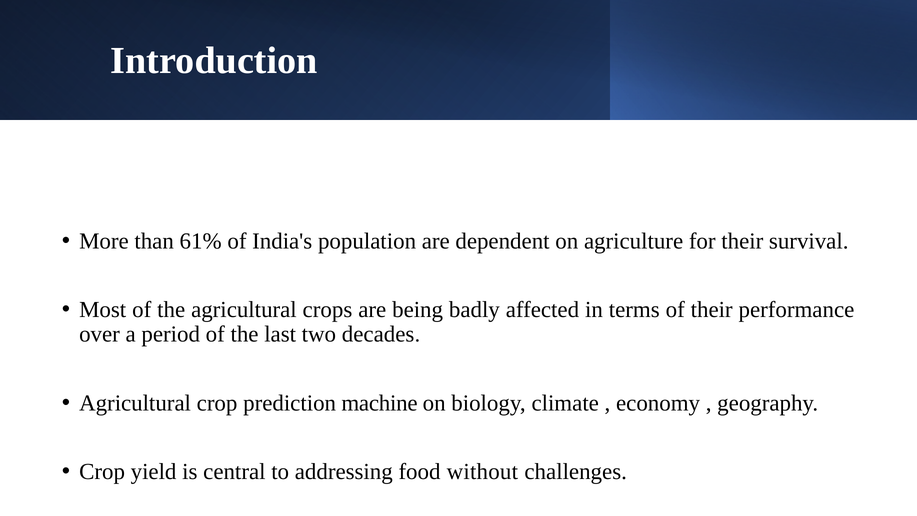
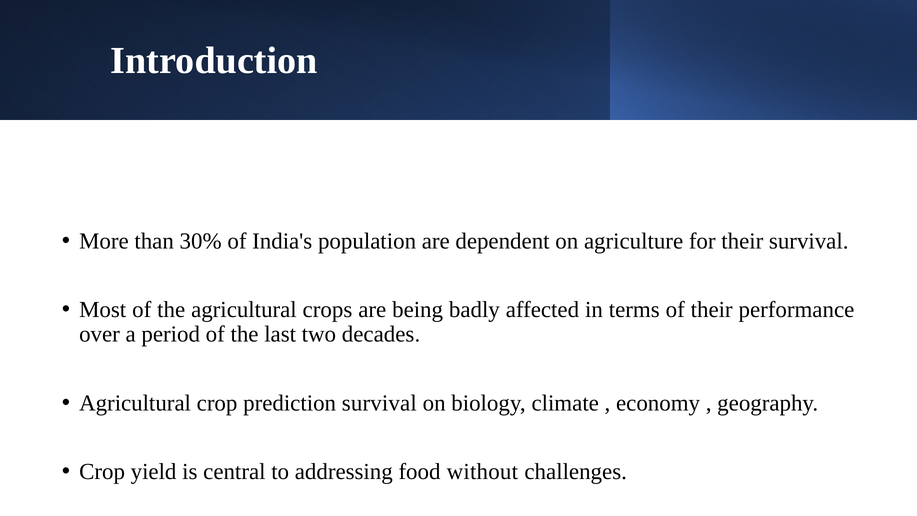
61%: 61% -> 30% (201, 241)
prediction machine: machine -> survival (379, 403)
